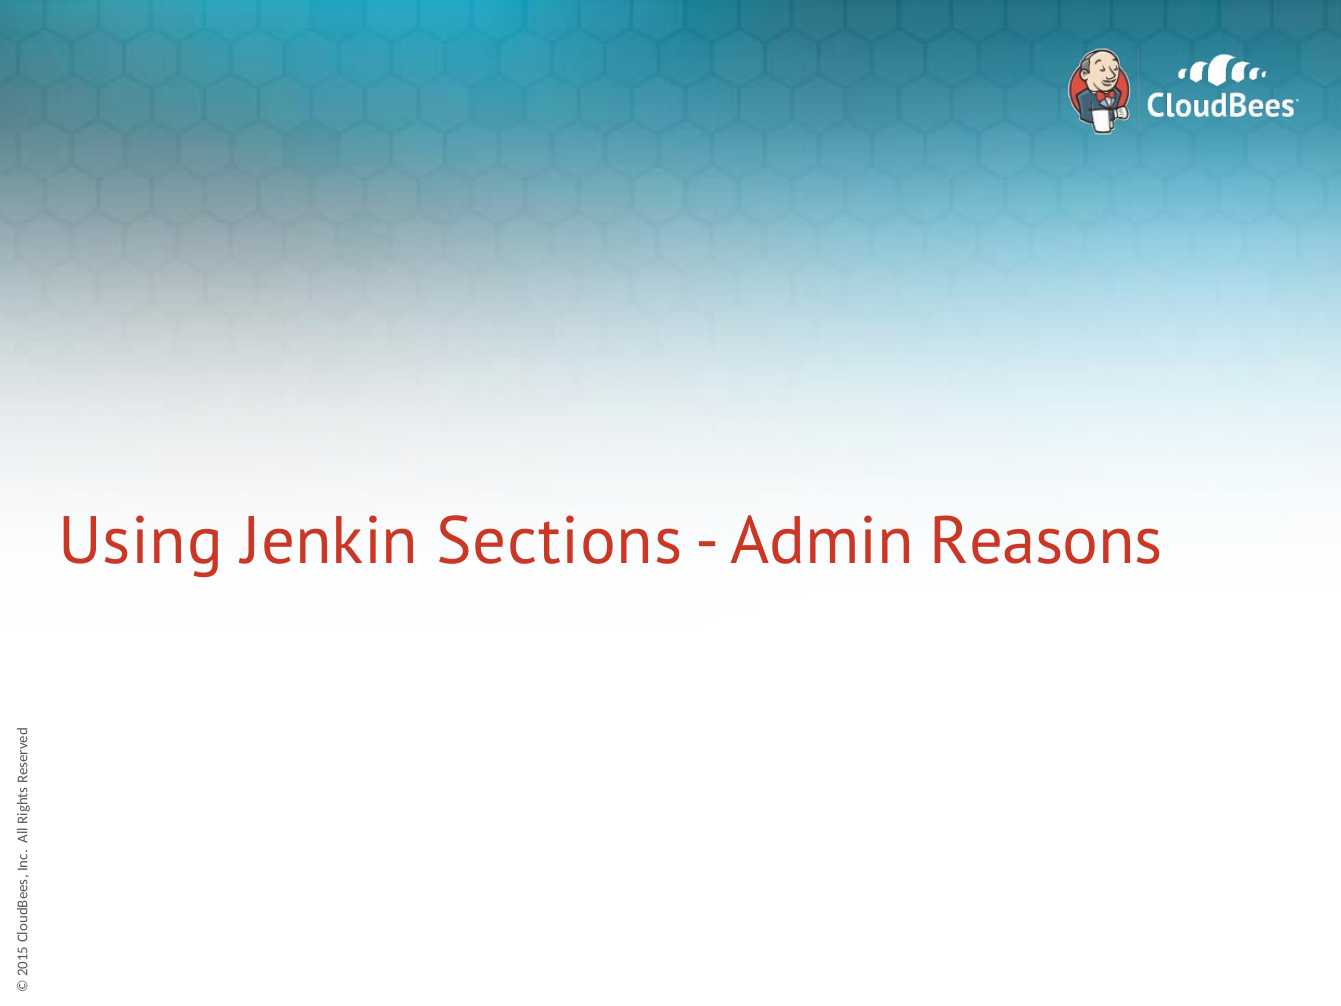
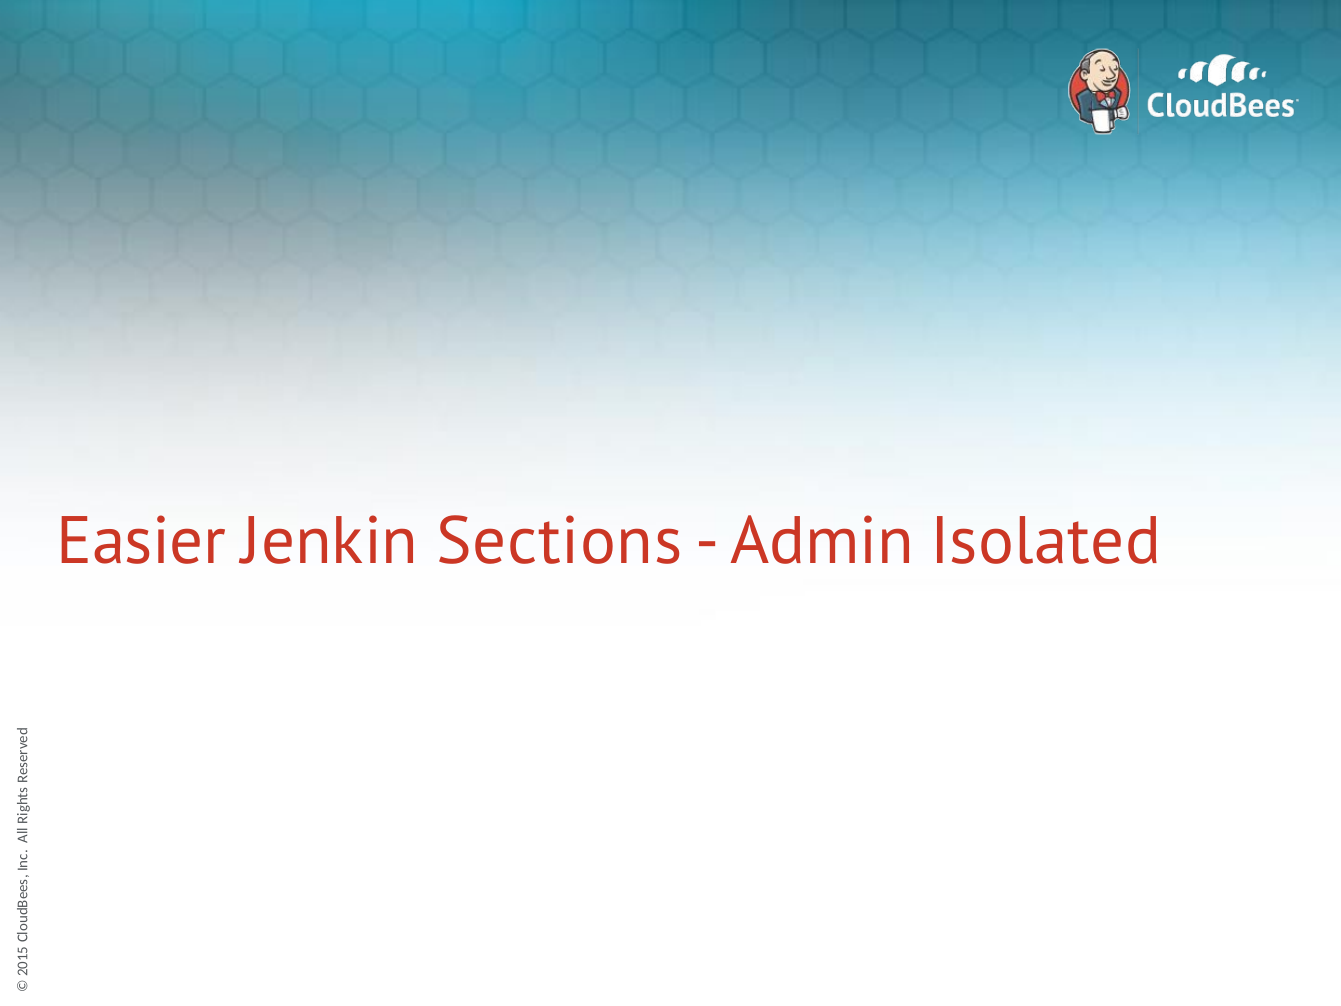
Using: Using -> Easier (141, 541)
Reasons: Reasons -> Isolated (1046, 541)
